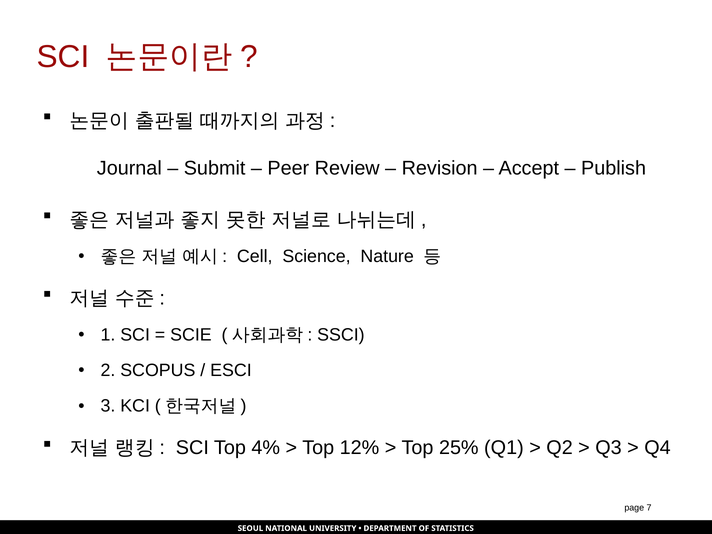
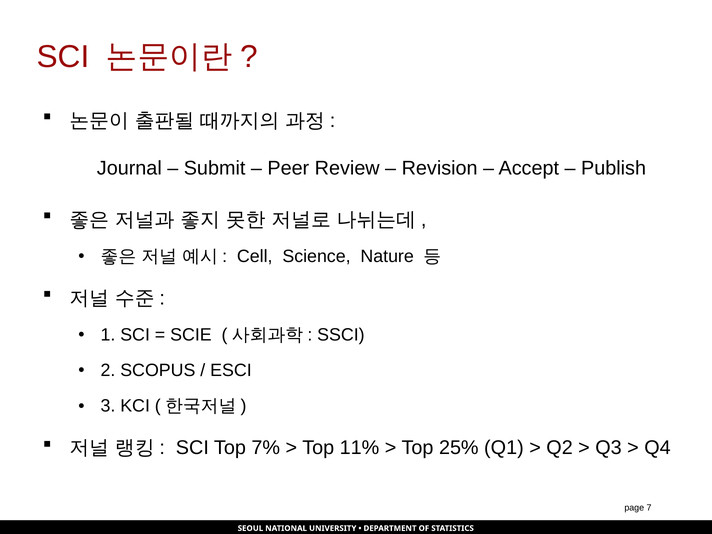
4%: 4% -> 7% (266, 448)
12%: 12% -> 11% (360, 448)
